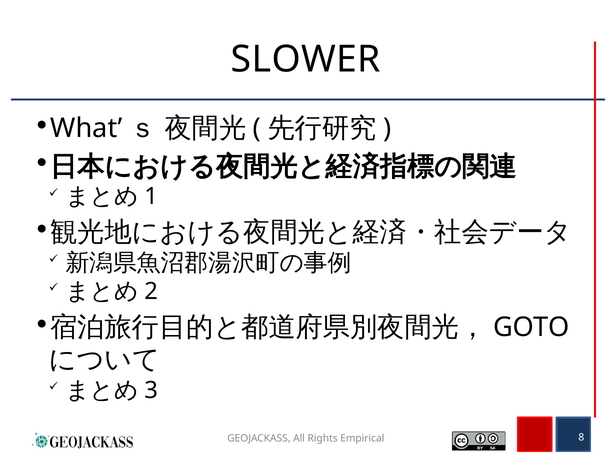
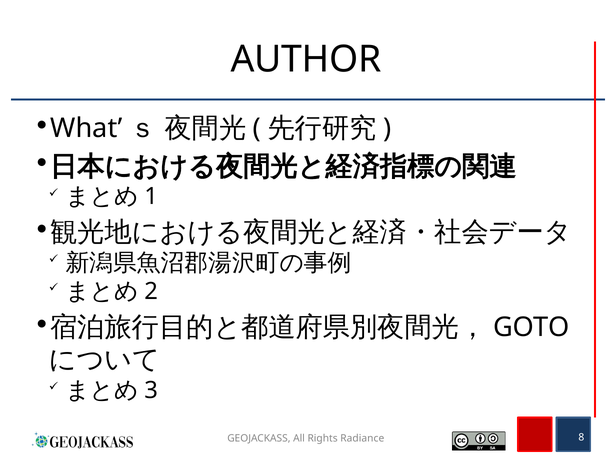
SLOWER: SLOWER -> AUTHOR (306, 59)
Empirical: Empirical -> Radiance (362, 438)
